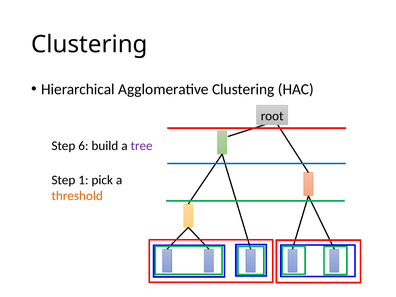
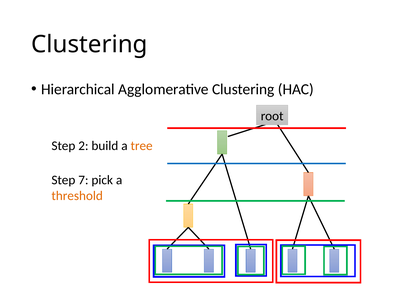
6: 6 -> 2 (83, 146)
tree colour: purple -> orange (142, 146)
1: 1 -> 7 (83, 180)
